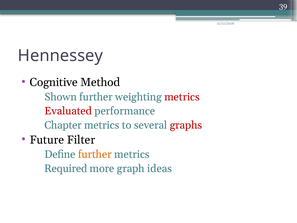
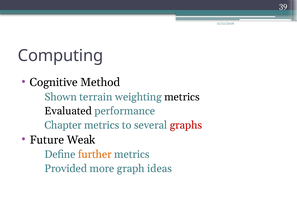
Hennessey: Hennessey -> Computing (60, 56)
Shown further: further -> terrain (96, 97)
metrics colour: red -> black (182, 97)
Evaluated colour: red -> black (68, 111)
Filter: Filter -> Weak (81, 140)
Required: Required -> Provided (66, 168)
